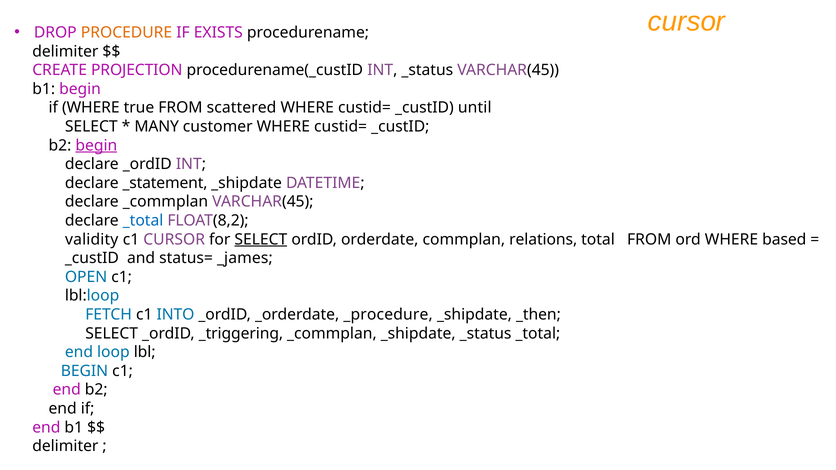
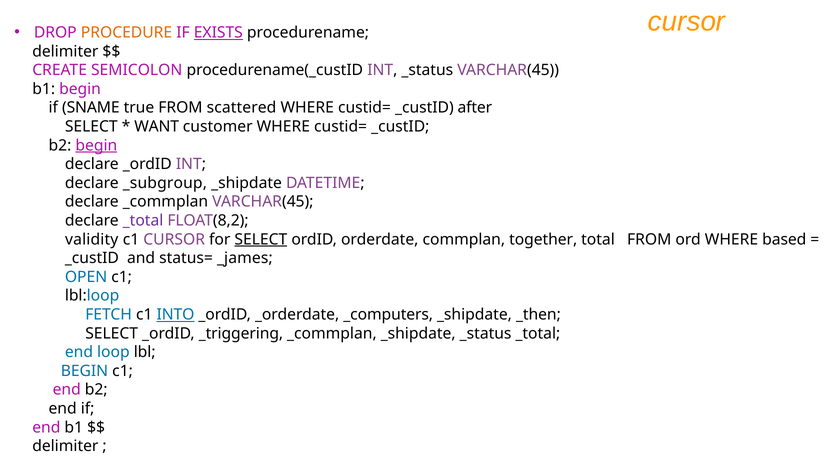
EXISTS underline: none -> present (218, 33)
PROJECTION: PROJECTION -> SEMICOLON (137, 70)
if WHERE: WHERE -> SNAME (91, 108)
until: until -> after (475, 108)
MANY: MANY -> WANT (157, 127)
_statement: _statement -> _subgroup (165, 183)
_total colour: blue -> purple (143, 221)
relations: relations -> together (543, 240)
INTO underline: none -> present (175, 315)
_procedure: _procedure -> _computers (388, 315)
